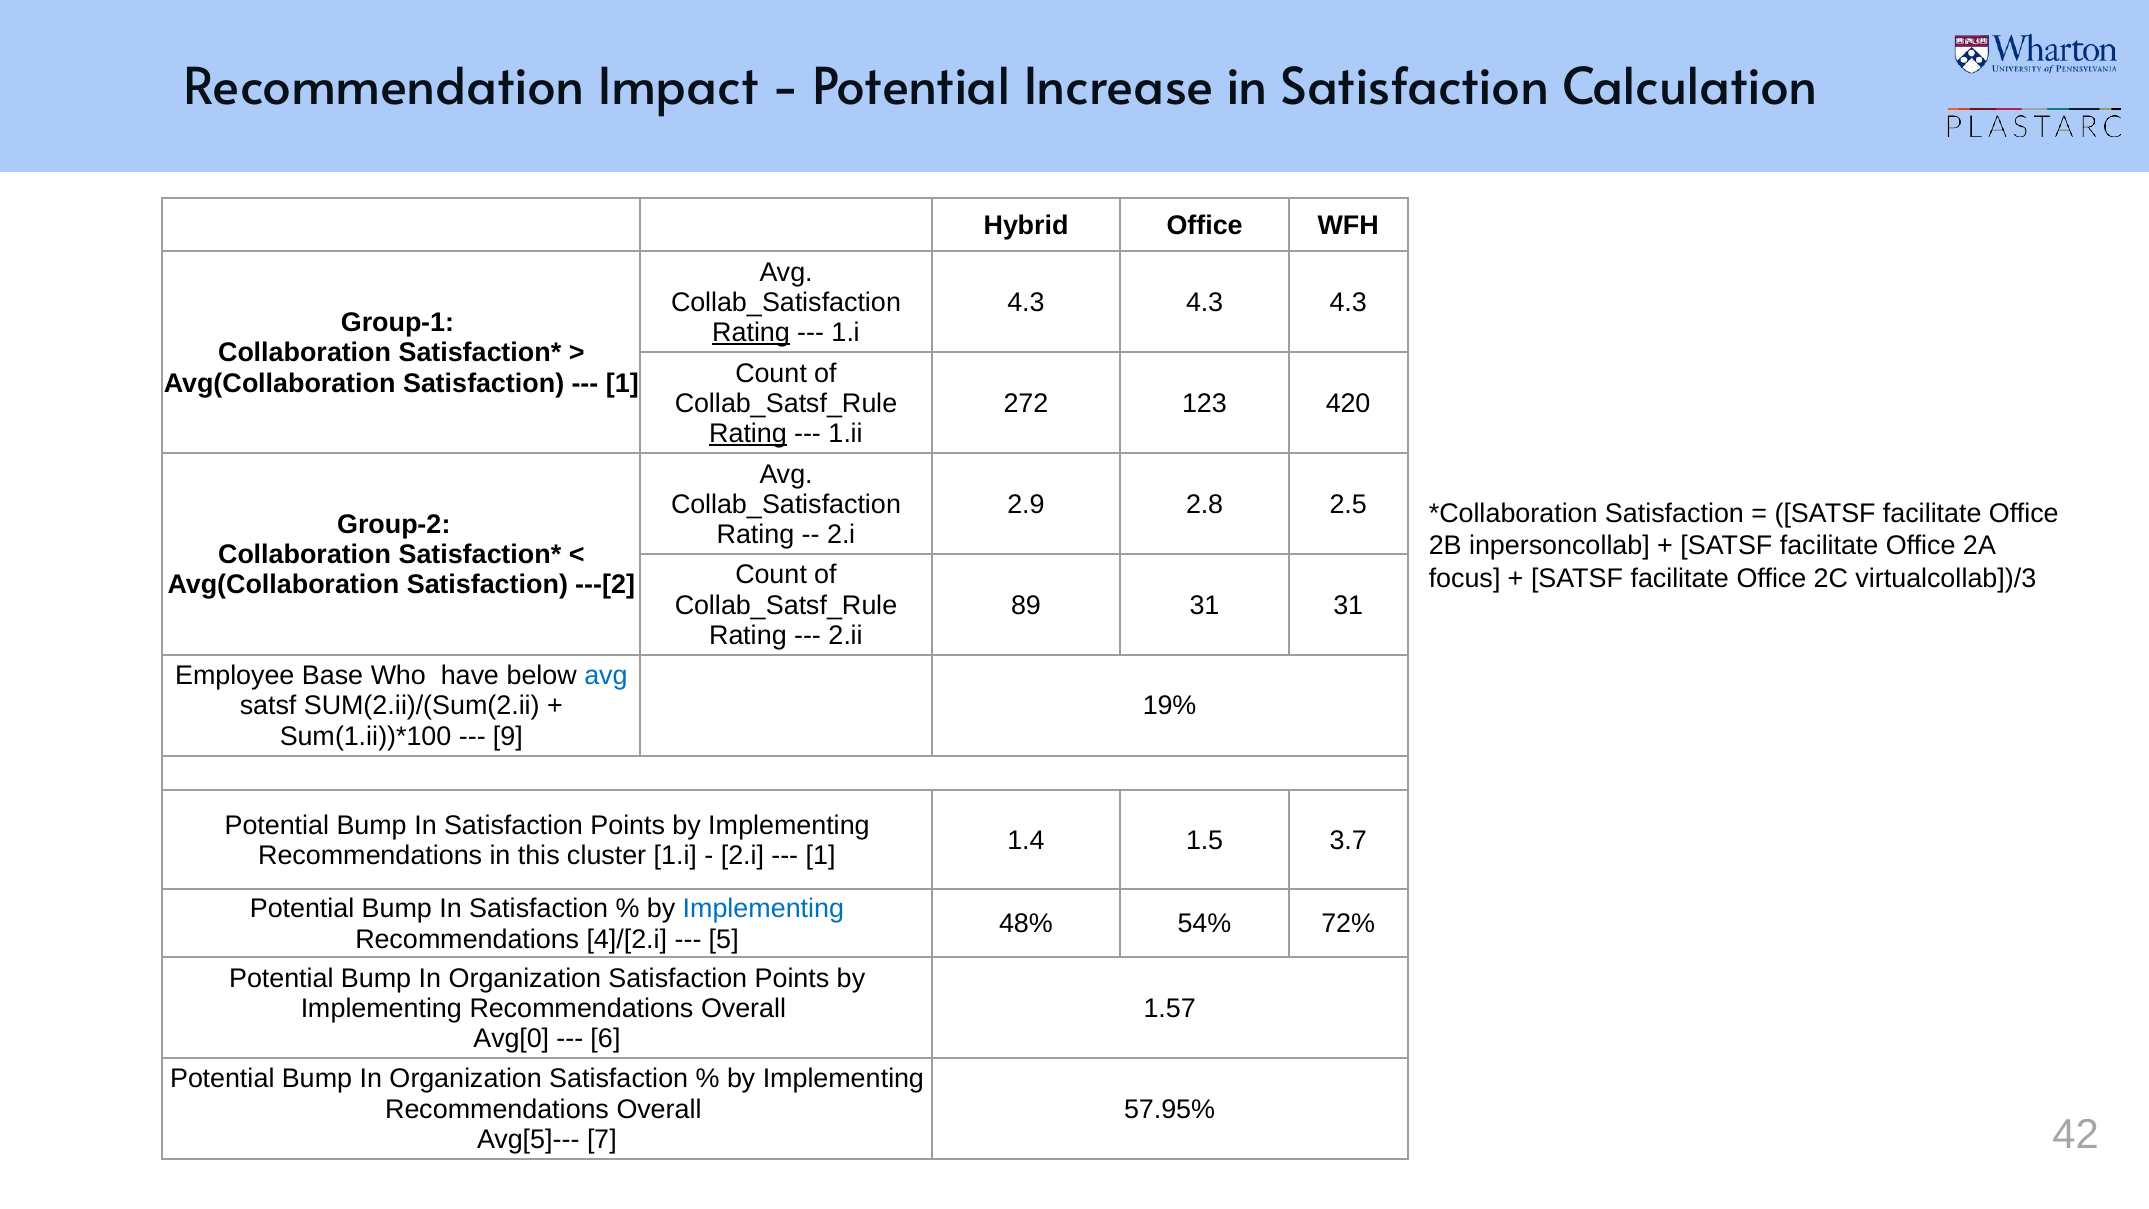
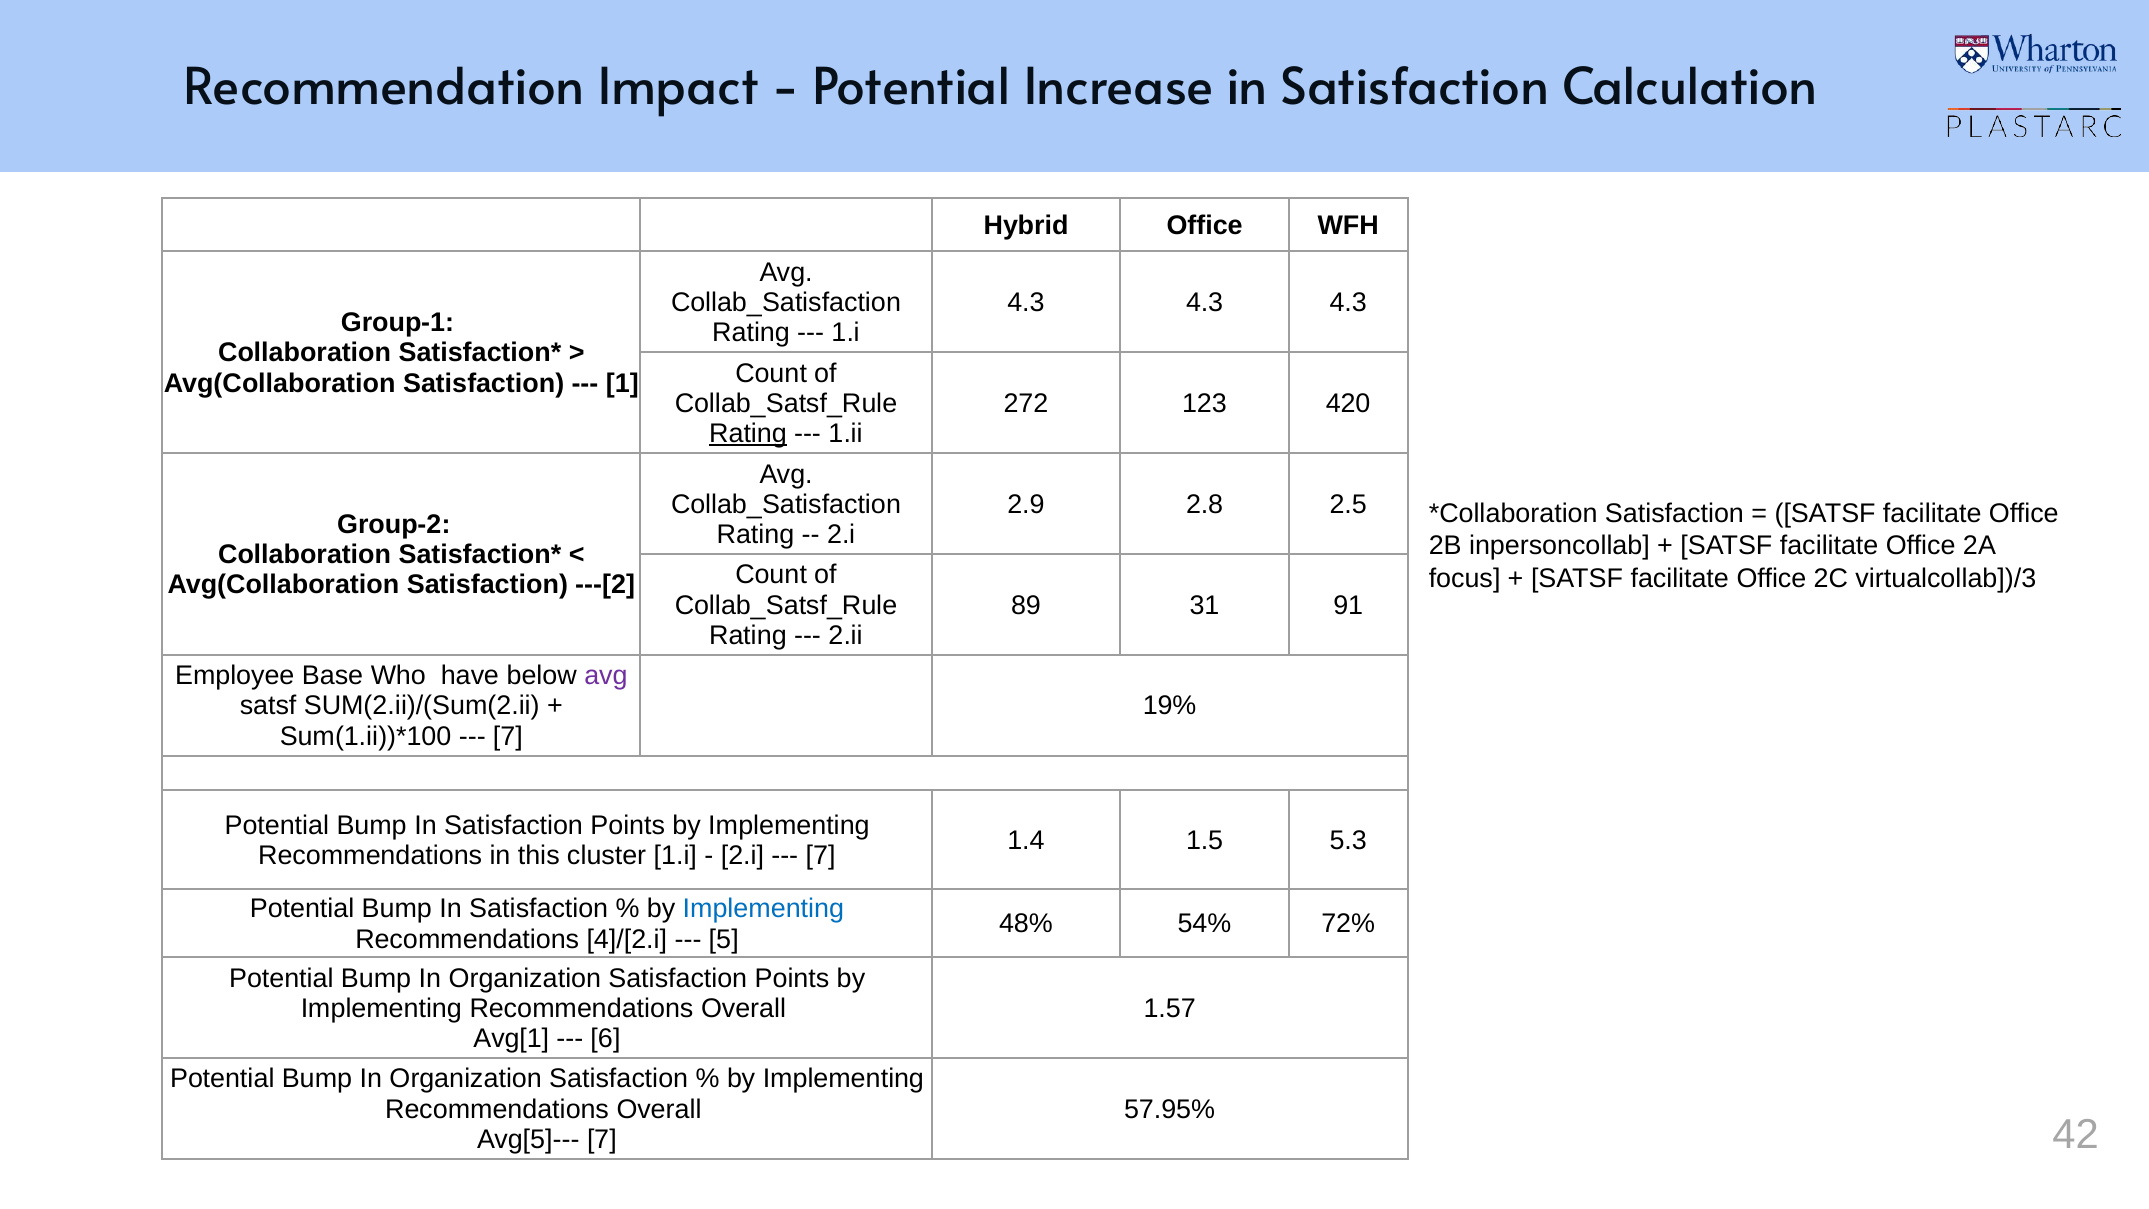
Rating underline: present -> none (751, 333)
31 31: 31 -> 91 (1348, 605)
avg colour: blue -> purple (606, 676)
9: 9 -> 7 (508, 736)
3.7: 3.7 -> 5.3 (1348, 840)
1: 1 -> 7 (821, 856)
Avg[0: Avg[0 -> Avg[1 (511, 1038)
